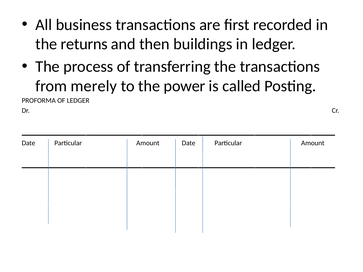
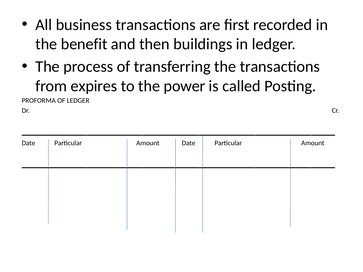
returns: returns -> benefit (84, 44)
merely: merely -> expires (94, 86)
